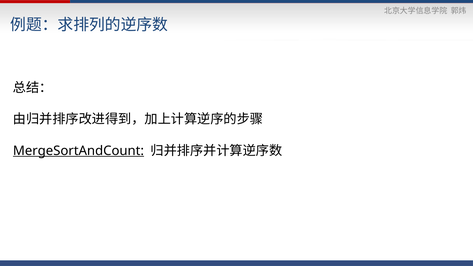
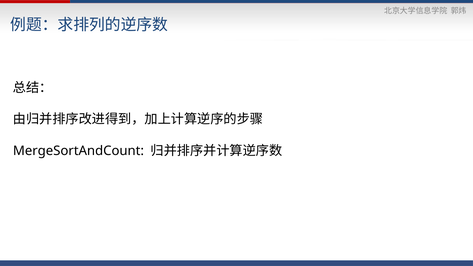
MergeSortAndCount underline: present -> none (78, 151)
